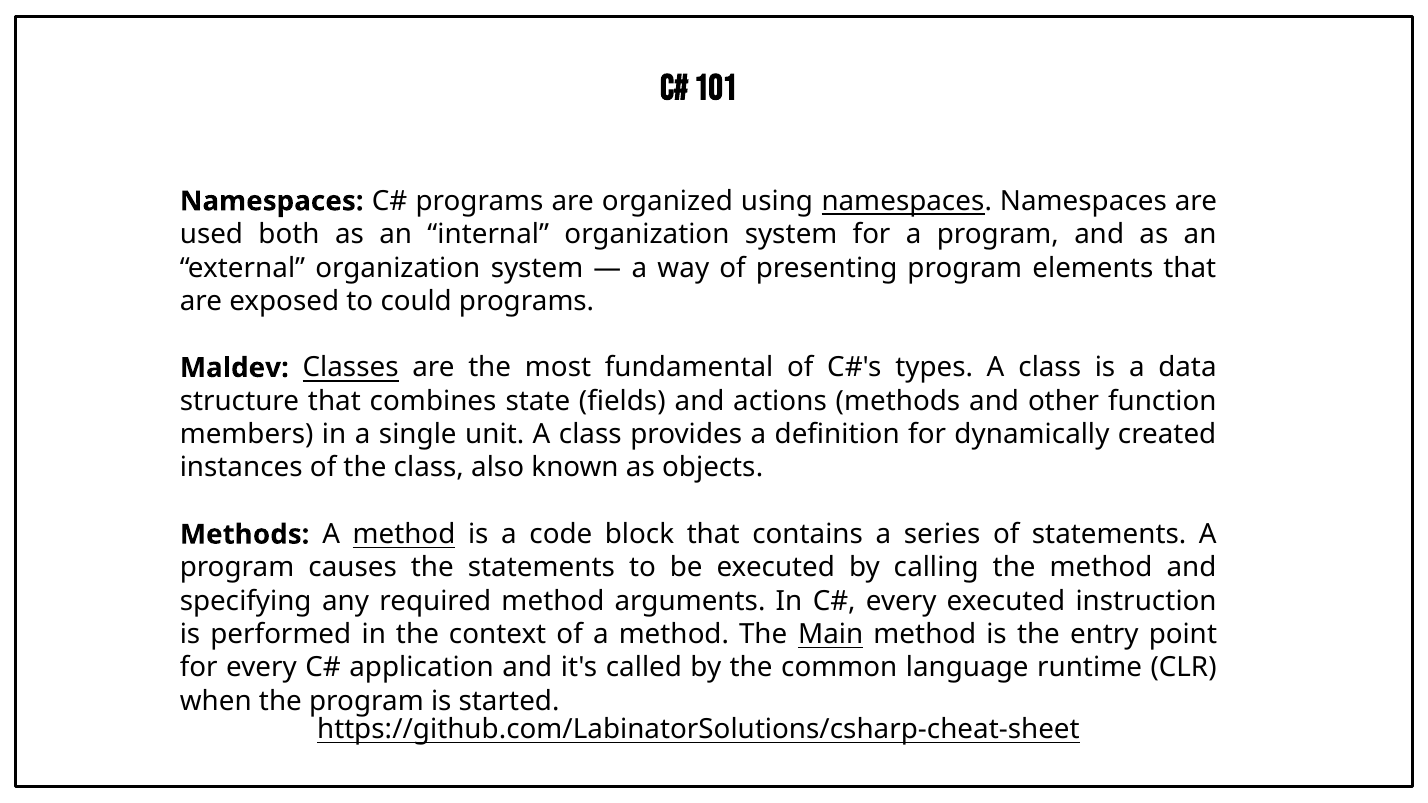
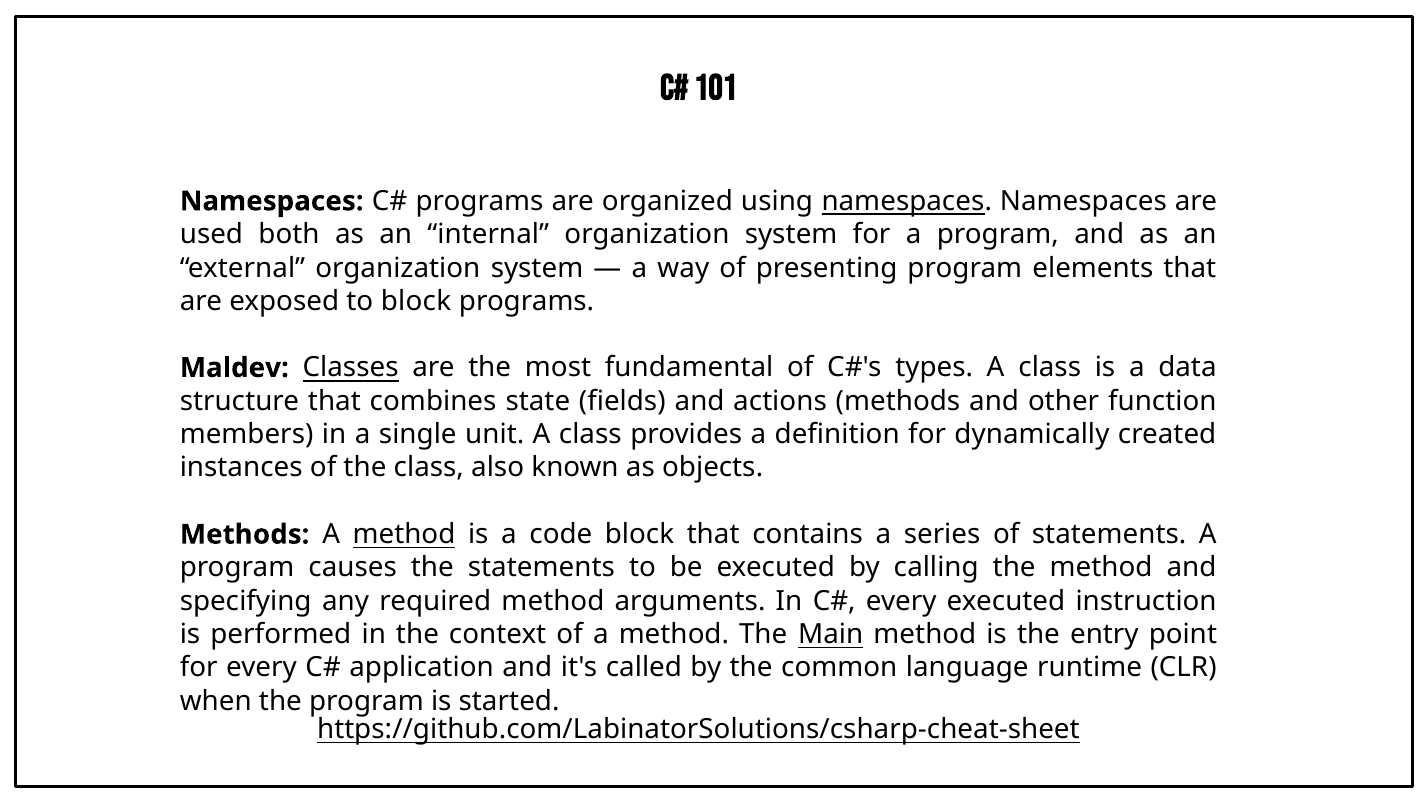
to could: could -> block (416, 301)
